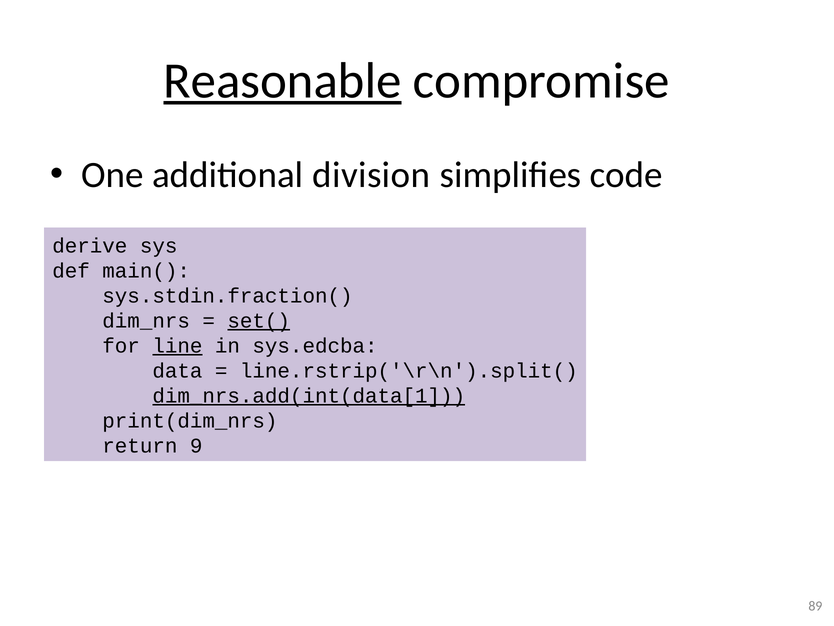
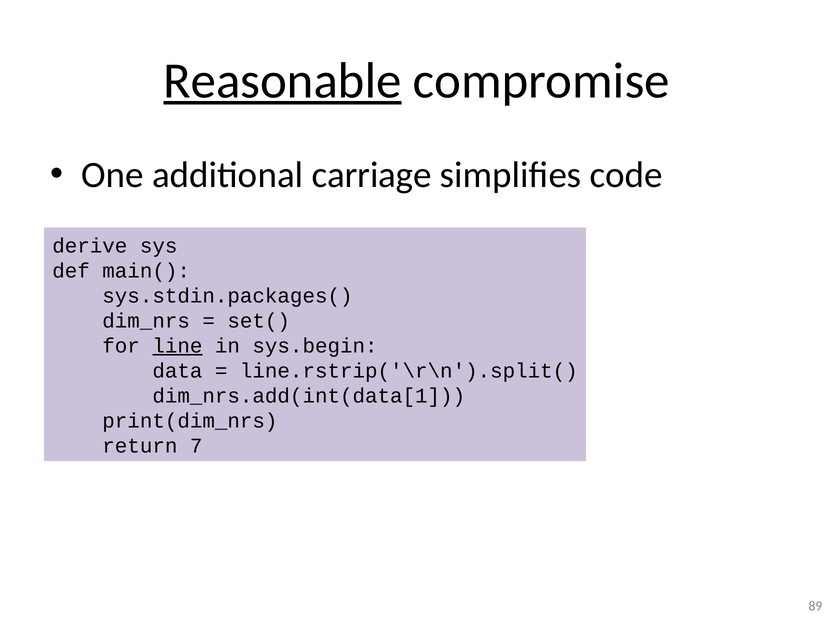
division: division -> carriage (372, 175)
sys.stdin.fraction(: sys.stdin.fraction( -> sys.stdin.packages( (227, 295)
set( underline: present -> none (259, 320)
sys.edcba: sys.edcba -> sys.begin (315, 346)
dim_nrs.add(int(data[1 underline: present -> none (309, 396)
9: 9 -> 7 (196, 446)
